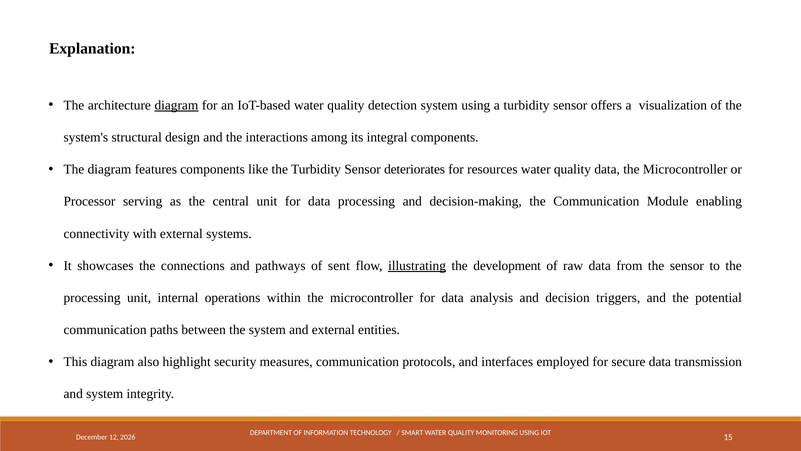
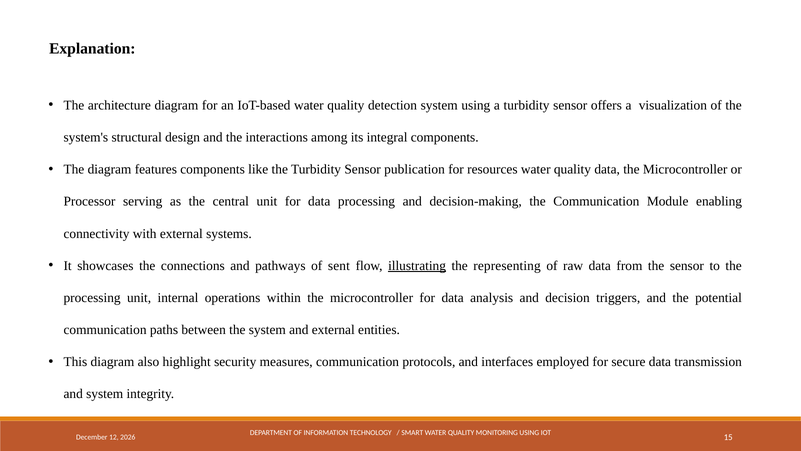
diagram underline: present -> none (176, 105)
deteriorates: deteriorates -> publication (414, 169)
development: development -> representing (507, 265)
